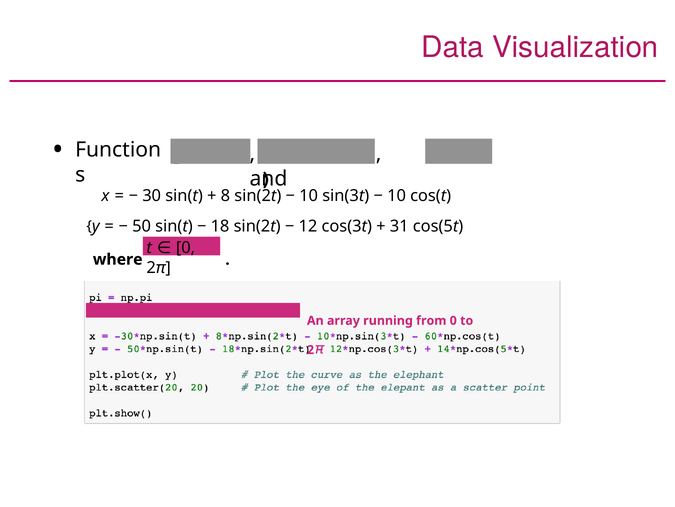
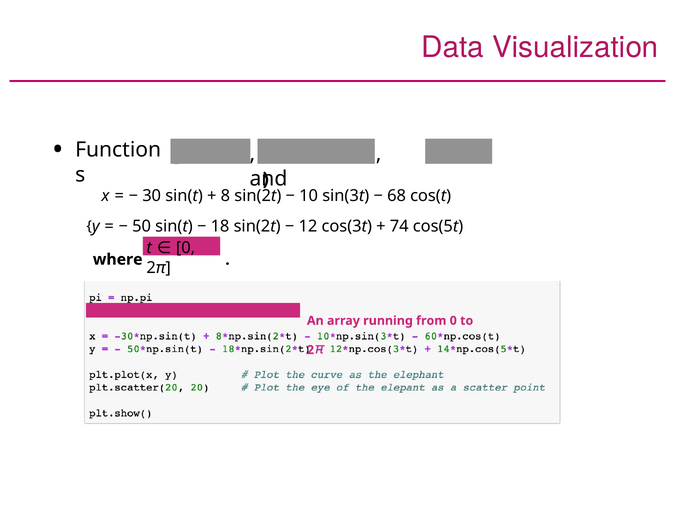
10: 10 -> 68 (397, 195)
31: 31 -> 74 (399, 226)
